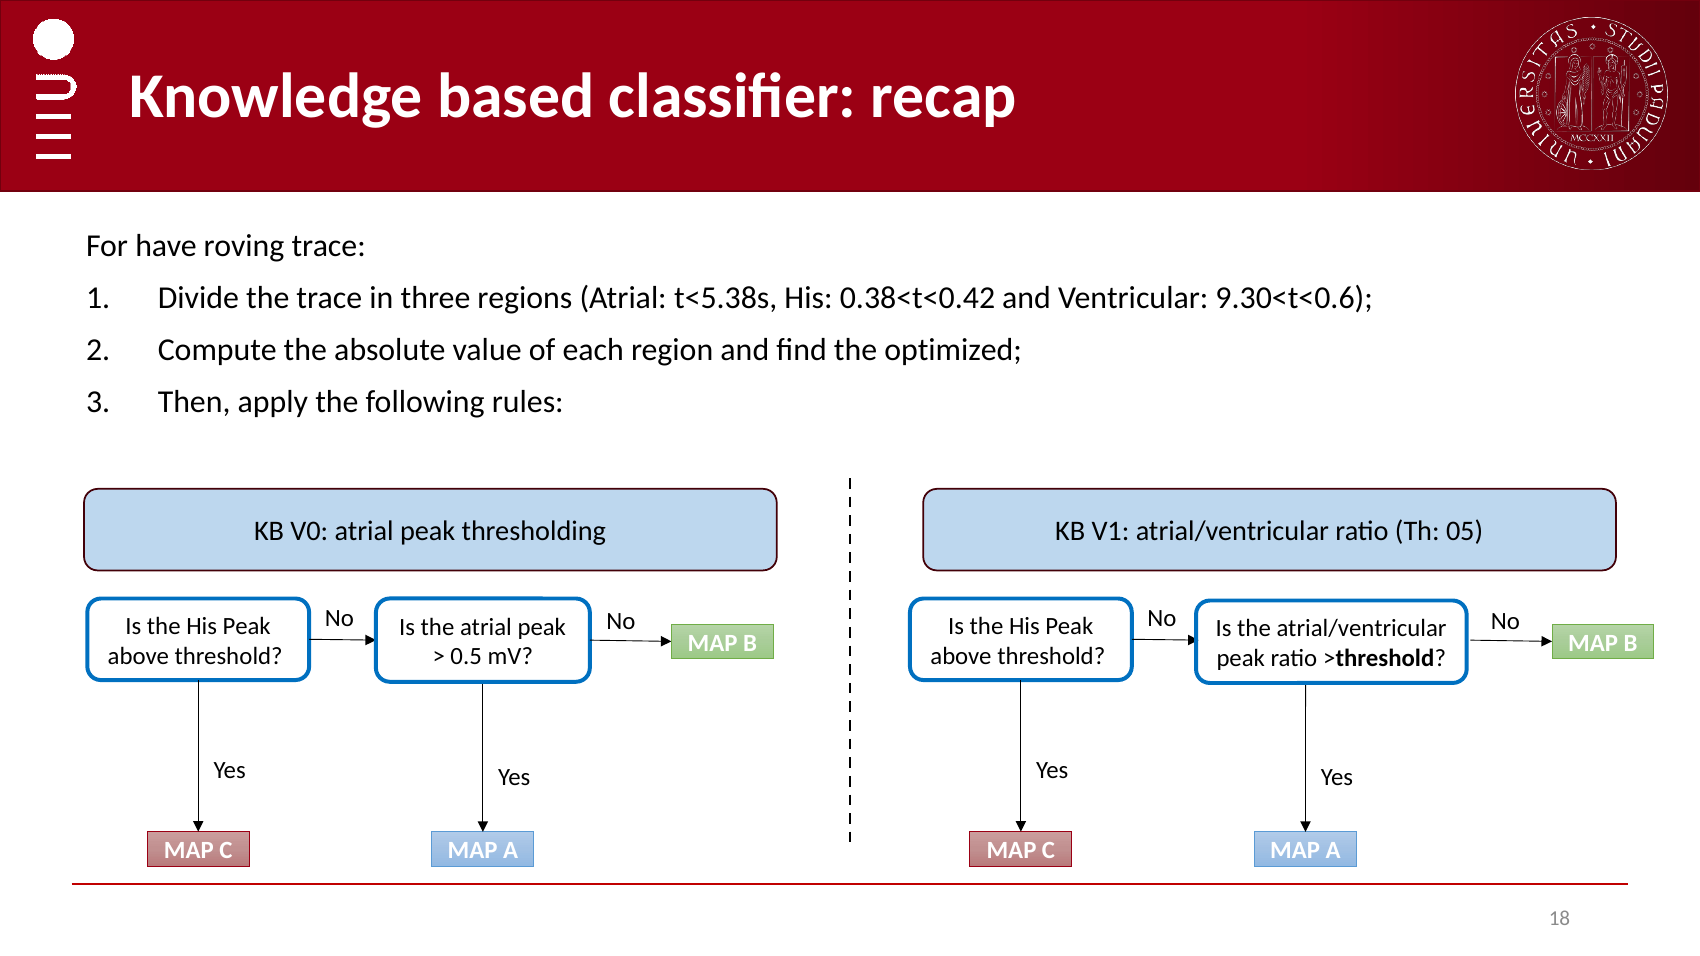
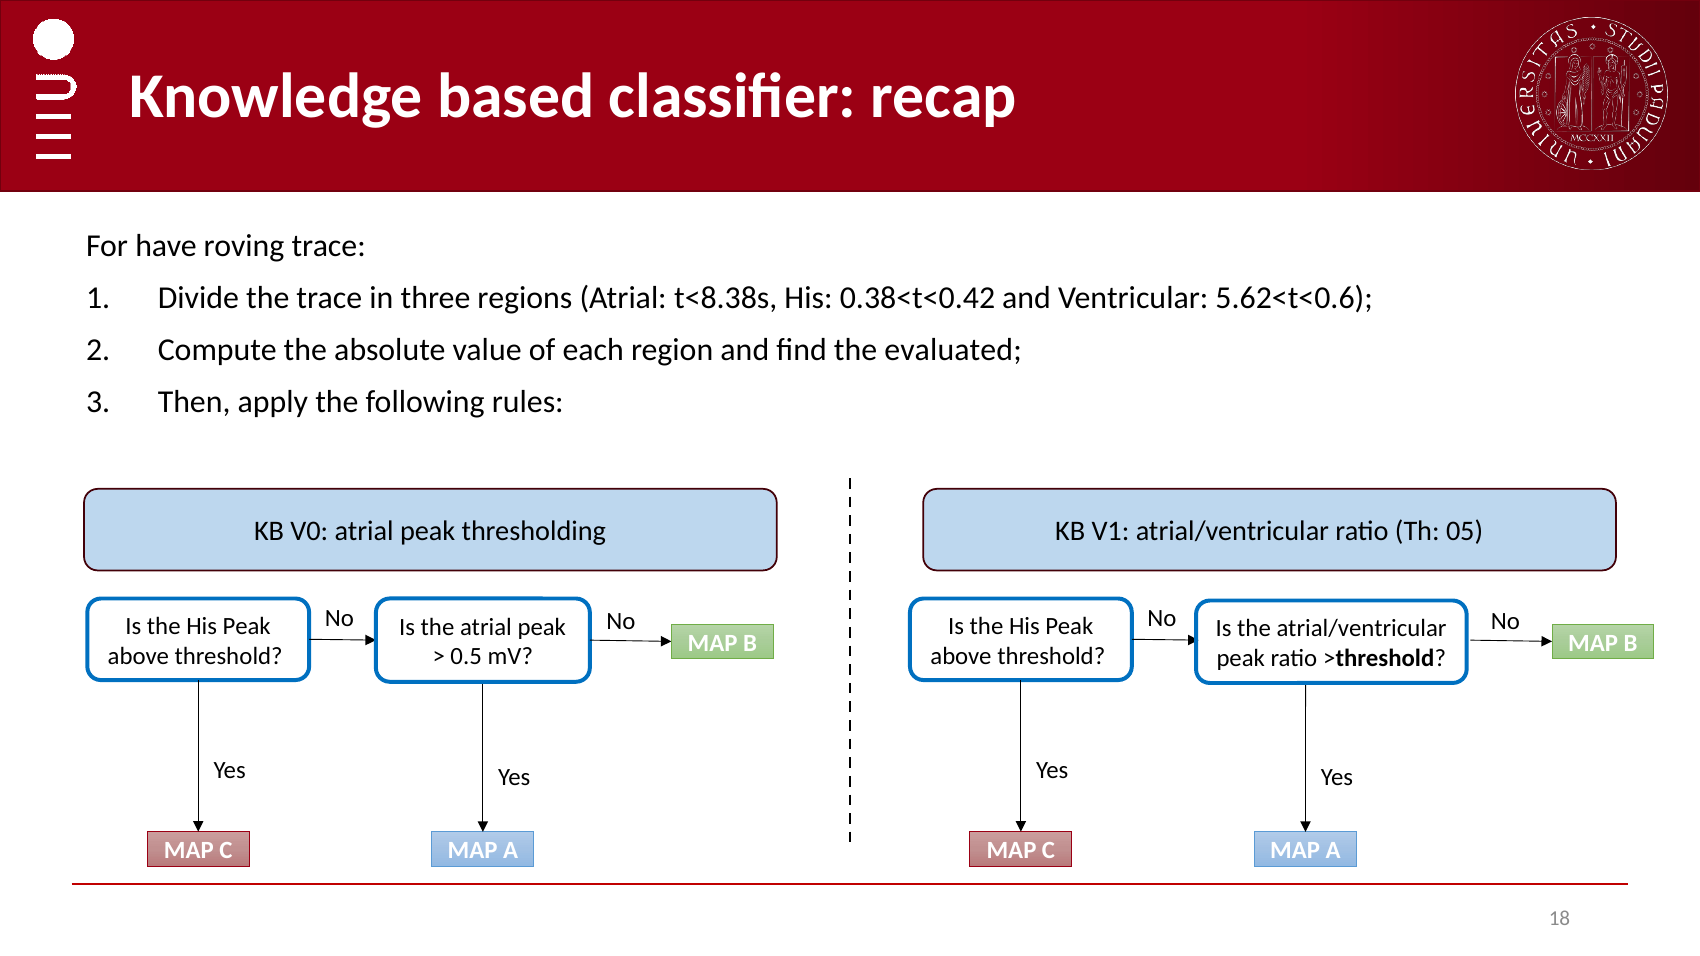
t<5.38s: t<5.38s -> t<8.38s (726, 298)
9.30<t<0.6: 9.30<t<0.6 -> 5.62<t<0.6 (1294, 298)
optimized: optimized -> evaluated (953, 350)
